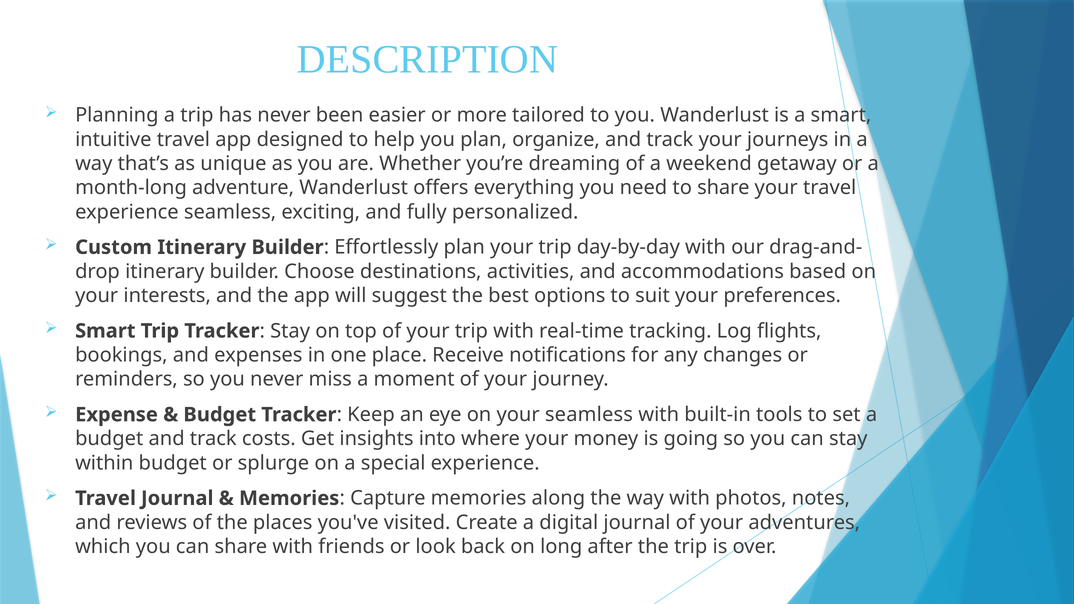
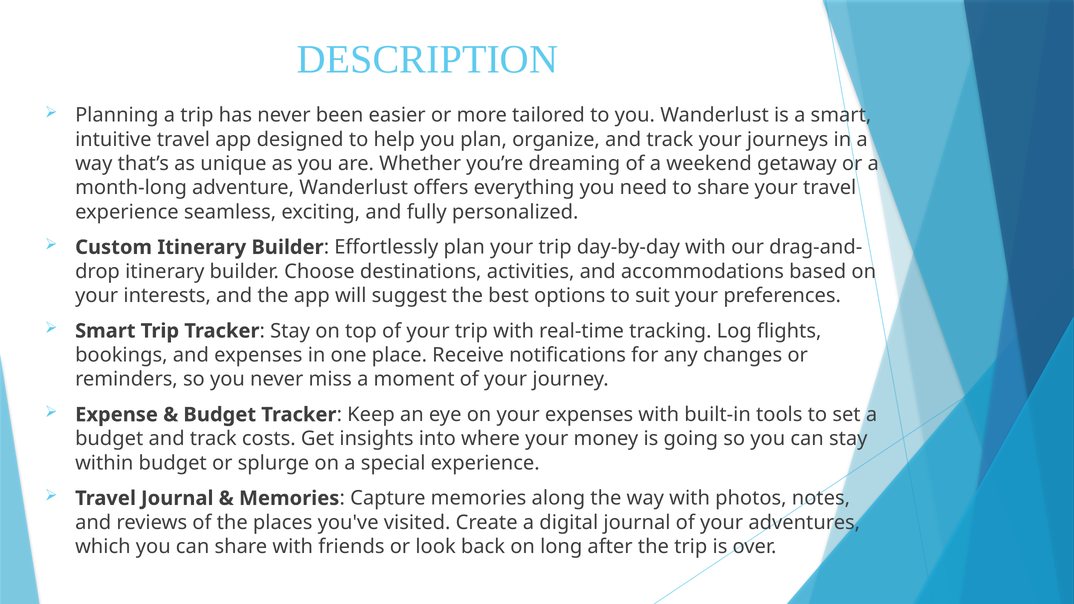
your seamless: seamless -> expenses (589, 415)
